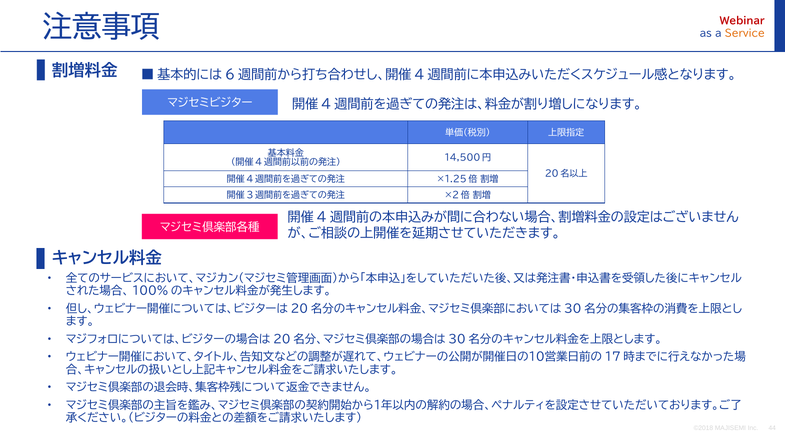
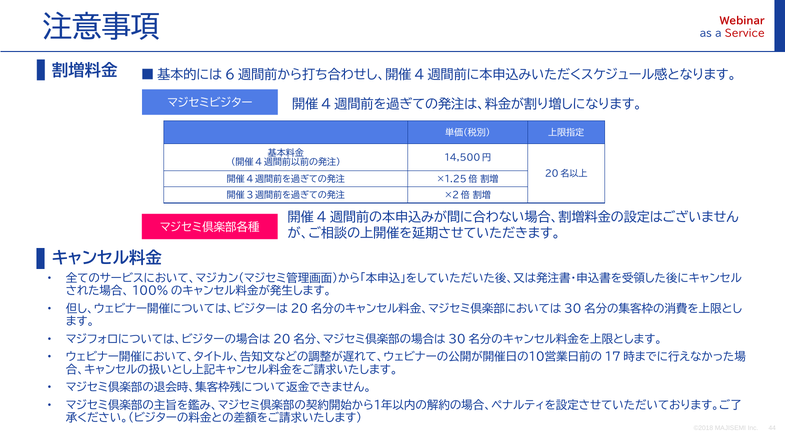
Service colour: orange -> red (745, 33)
